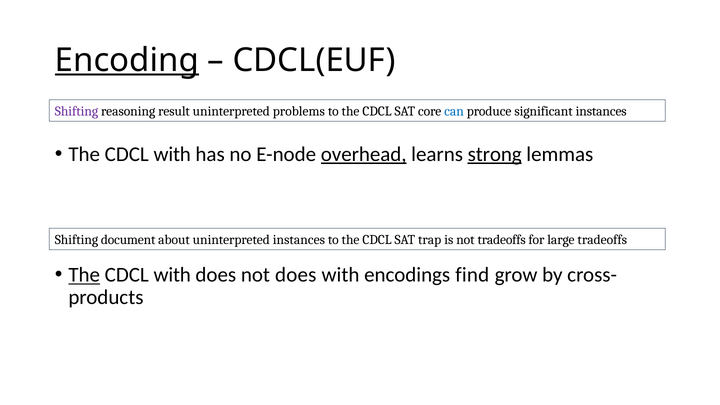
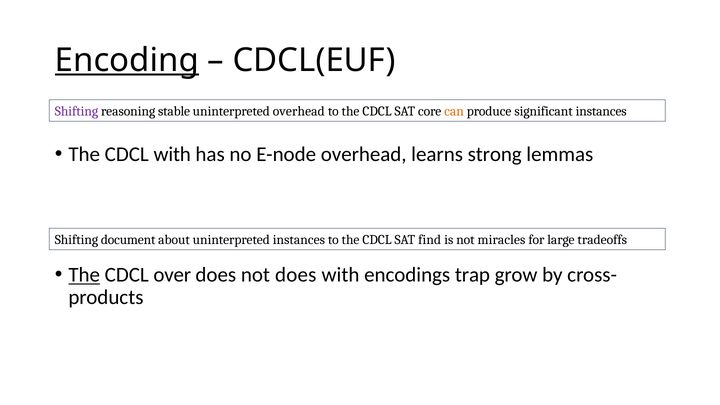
result: result -> stable (174, 112)
uninterpreted problems: problems -> overhead (299, 112)
can colour: blue -> orange (454, 112)
overhead underline: present -> none (364, 154)
strong underline: present -> none (495, 154)
trap: trap -> find (430, 240)
not tradeoffs: tradeoffs -> miracles (501, 240)
with: with -> over (172, 275)
find: find -> trap (472, 275)
